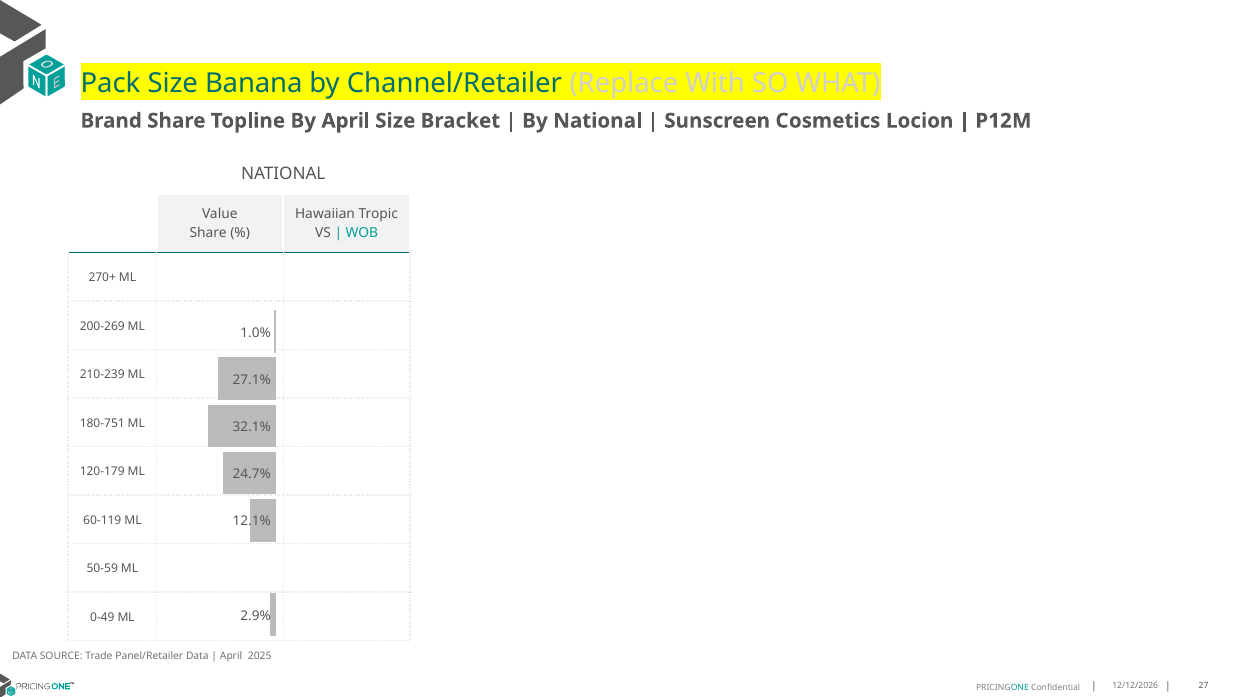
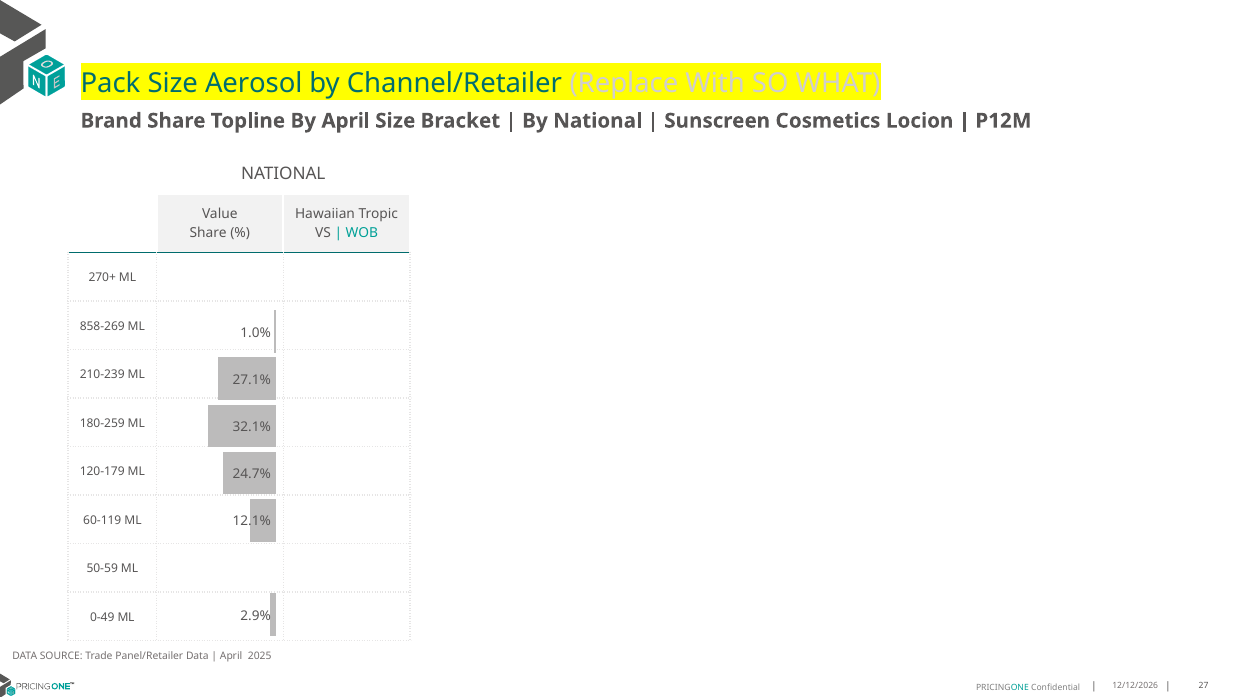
Banana: Banana -> Aerosol (254, 83)
200-269: 200-269 -> 858-269 (102, 326)
180-751: 180-751 -> 180-259 (102, 423)
